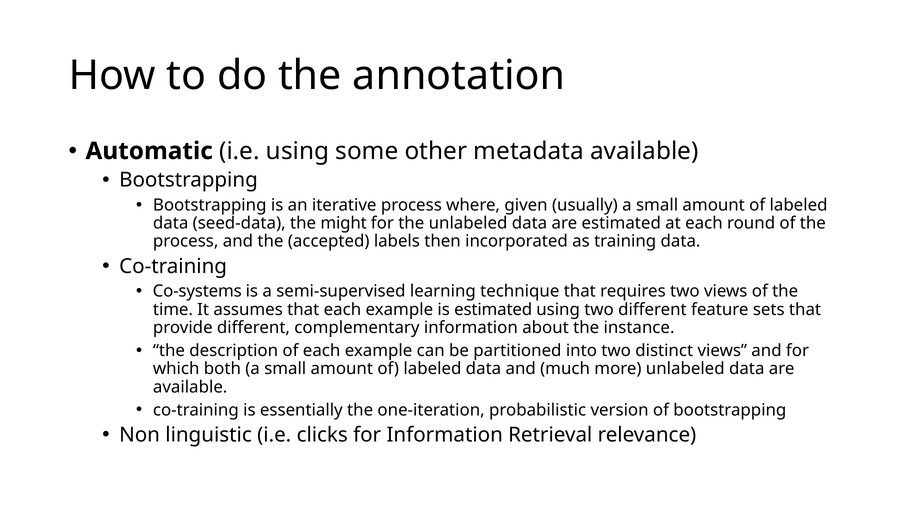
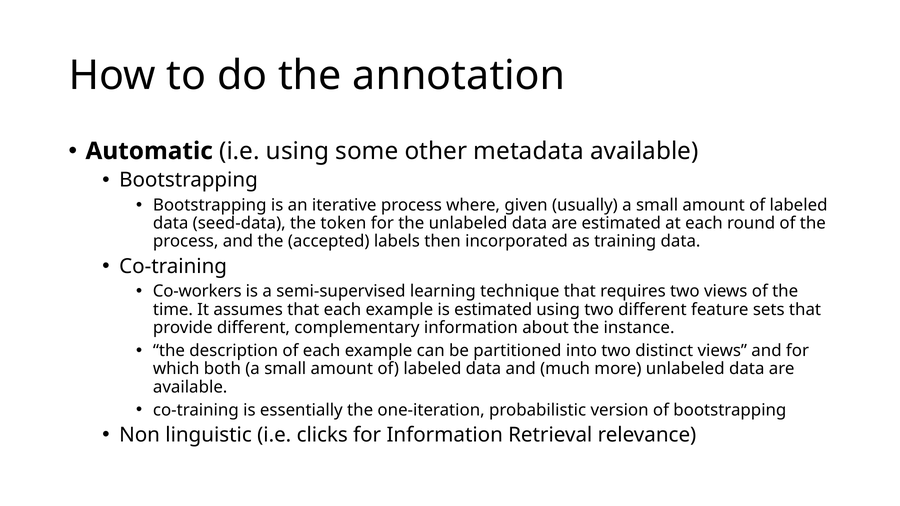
might: might -> token (343, 223)
Co-systems: Co-systems -> Co-workers (197, 291)
